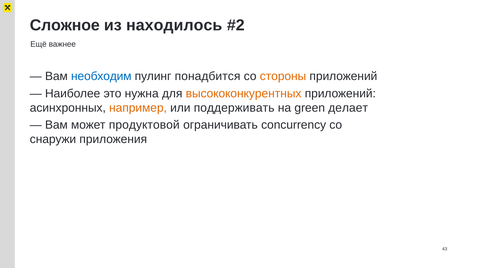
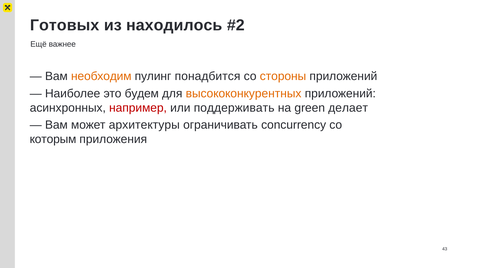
Сложное: Сложное -> Готовых (65, 25)
необходим colour: blue -> orange (101, 76)
нужна: нужна -> будем (142, 94)
например colour: orange -> red (138, 108)
продуктовой: продуктовой -> архитектуры (144, 125)
снаружи: снаружи -> которым (53, 140)
